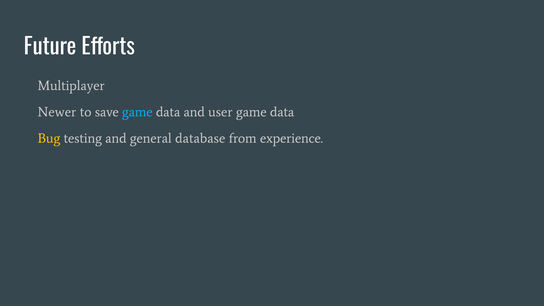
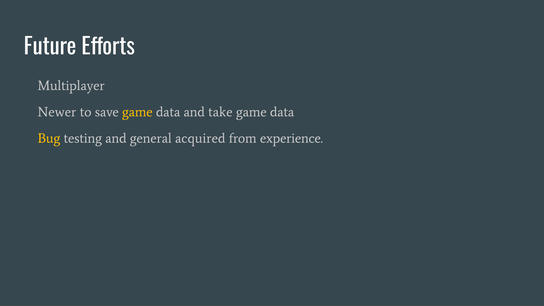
game colour: light blue -> yellow (137, 112)
user: user -> take (220, 112)
database: database -> acquired (200, 138)
